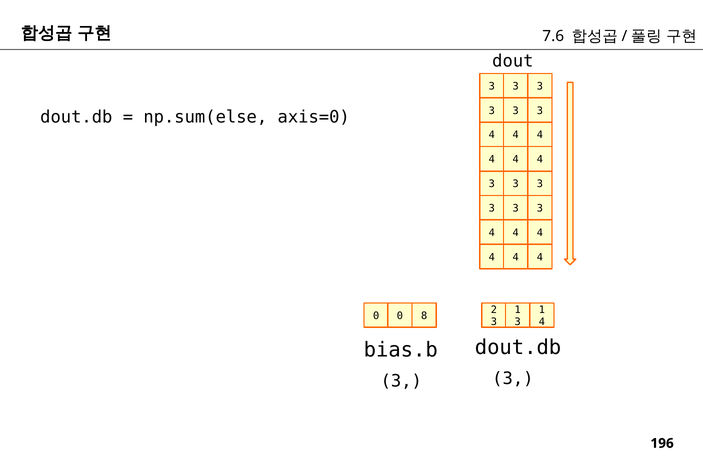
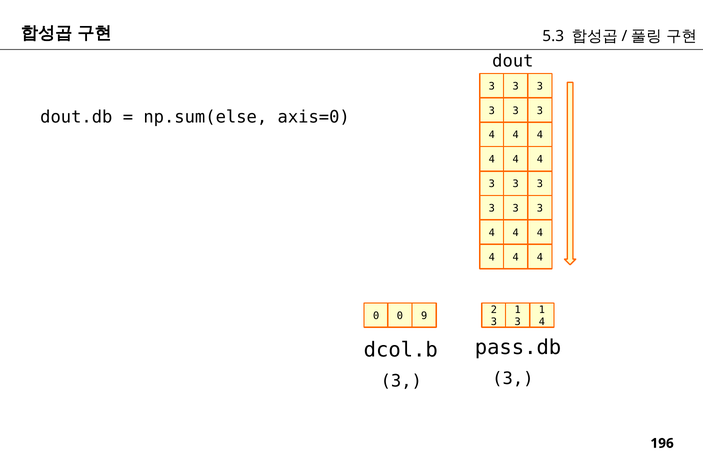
7.6: 7.6 -> 5.3 (553, 36)
8: 8 -> 9 (424, 316)
dout.db: dout.db -> pass.db (518, 347)
bias.b: bias.b -> dcol.b (401, 350)
